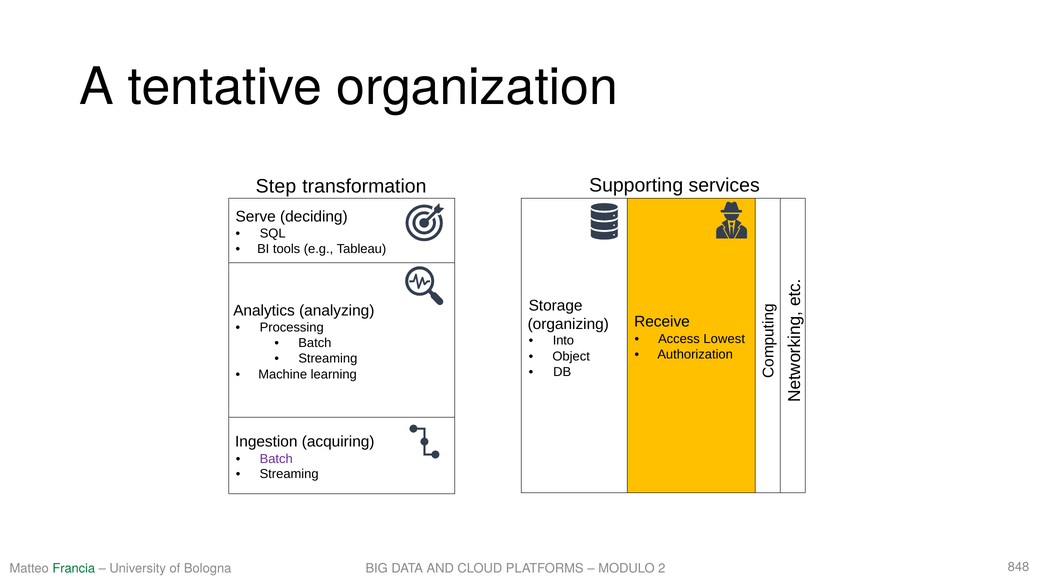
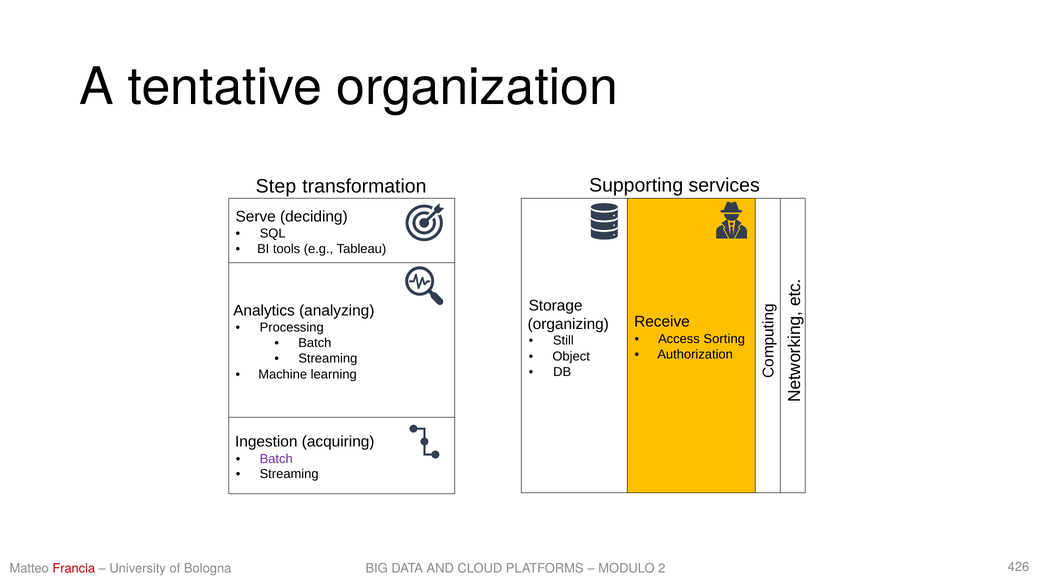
Lowest: Lowest -> Sorting (724, 339)
Into: Into -> Still (563, 341)
Francia colour: green -> red (74, 569)
848: 848 -> 426 (1018, 567)
